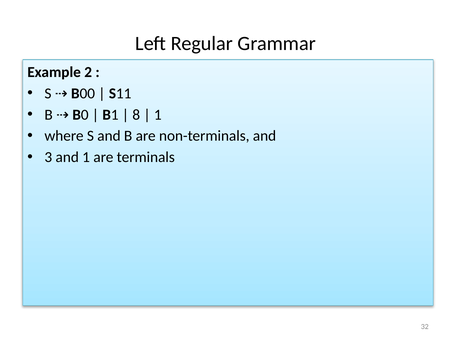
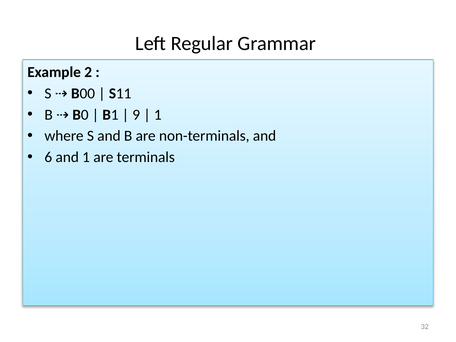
8: 8 -> 9 (136, 115)
3: 3 -> 6 (48, 157)
